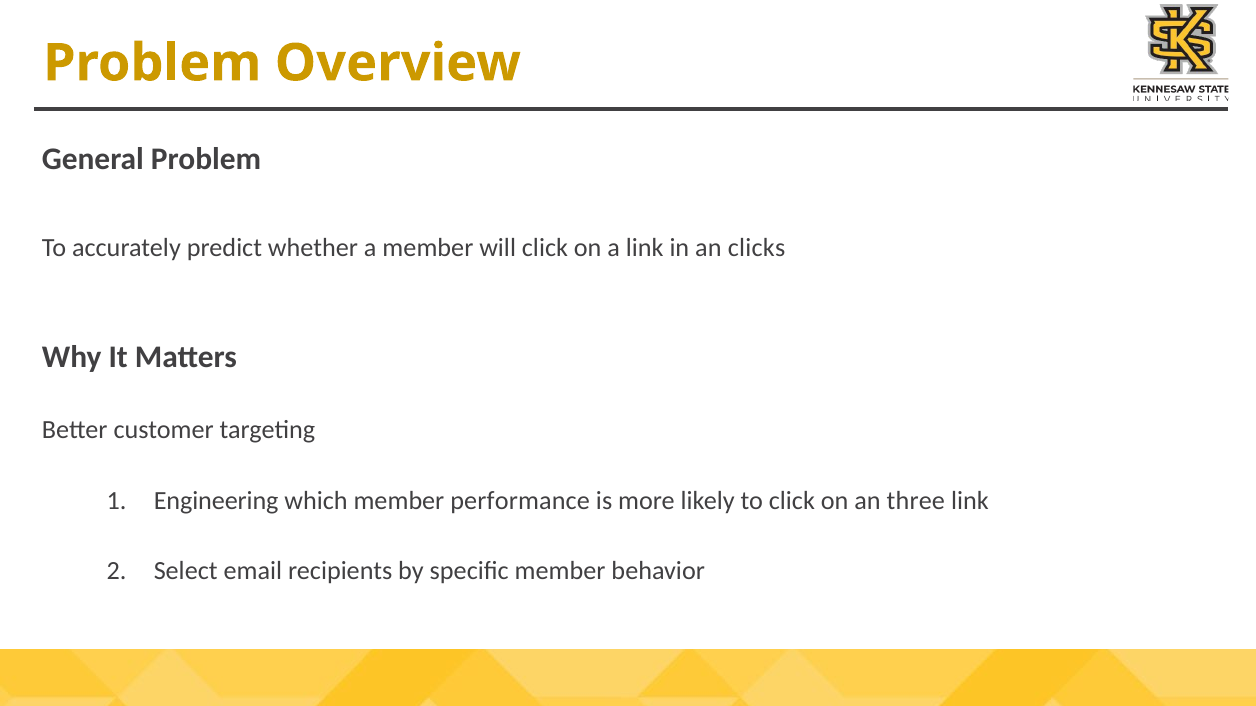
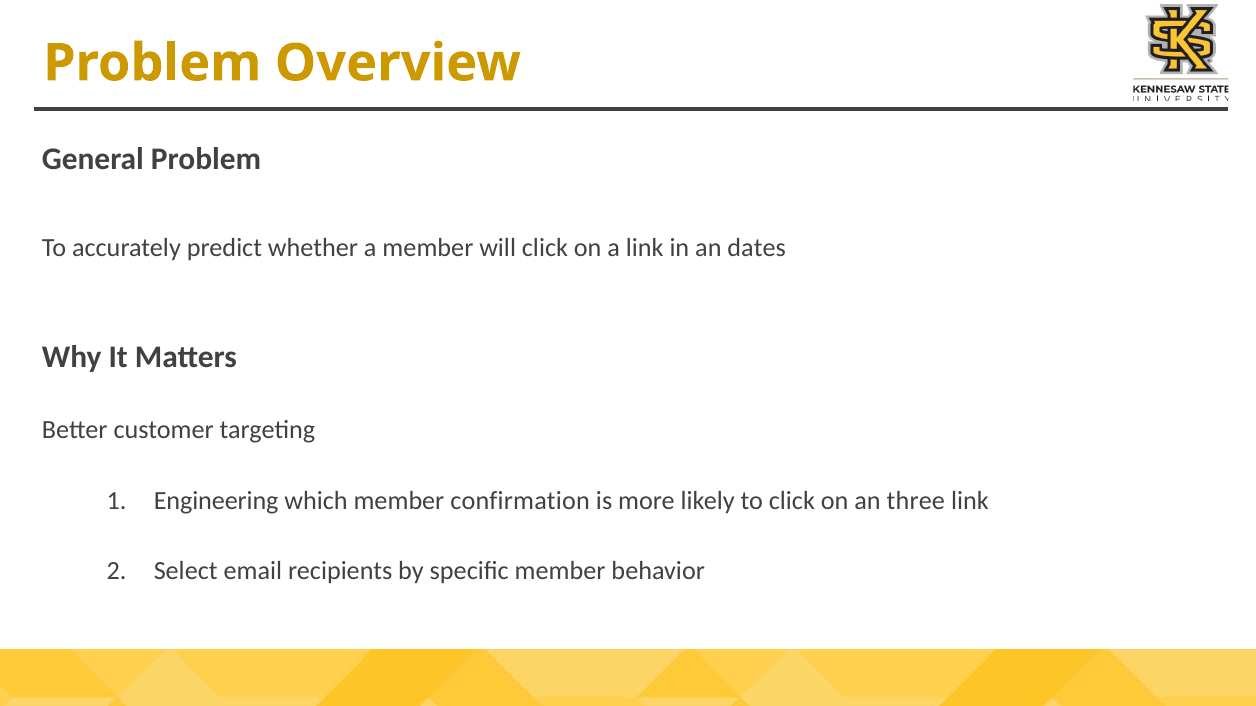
clicks: clicks -> dates (757, 248)
performance: performance -> confirmation (520, 501)
